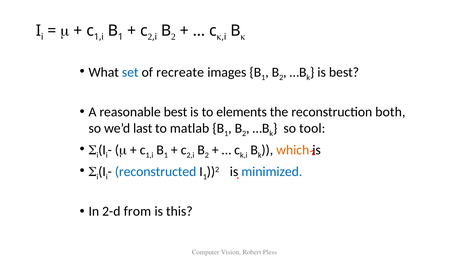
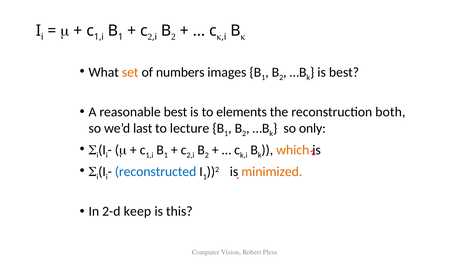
set colour: blue -> orange (130, 72)
recreate: recreate -> numbers (180, 72)
matlab: matlab -> lecture (190, 128)
tool: tool -> only (312, 128)
minimized colour: blue -> orange (272, 172)
from: from -> keep (137, 211)
